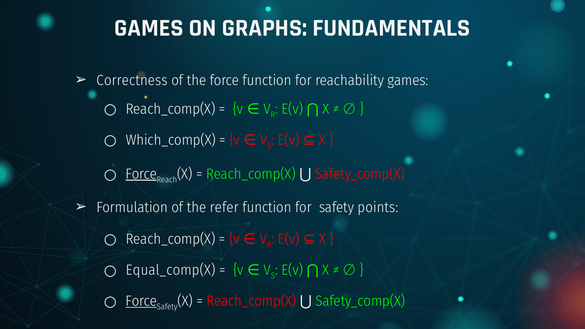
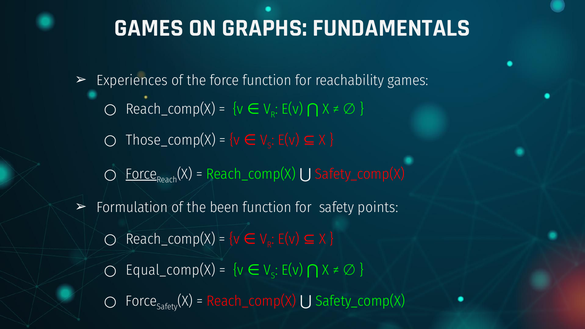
Correctness: Correctness -> Experiences (132, 80)
Which_comp(X: Which_comp(X -> Those_comp(X (171, 140)
refer: refer -> been (224, 207)
Force underline: present -> none (141, 301)
